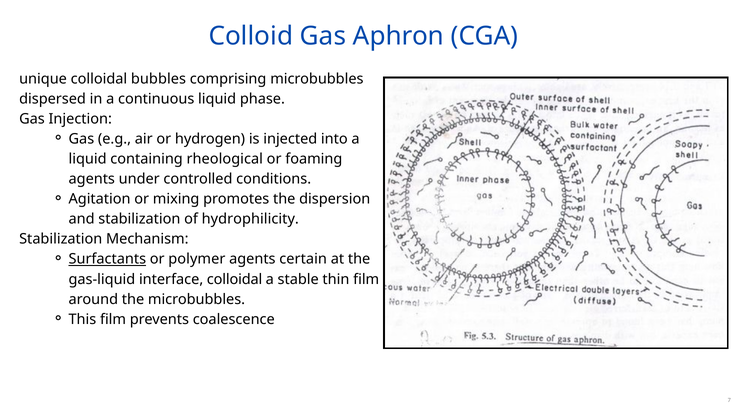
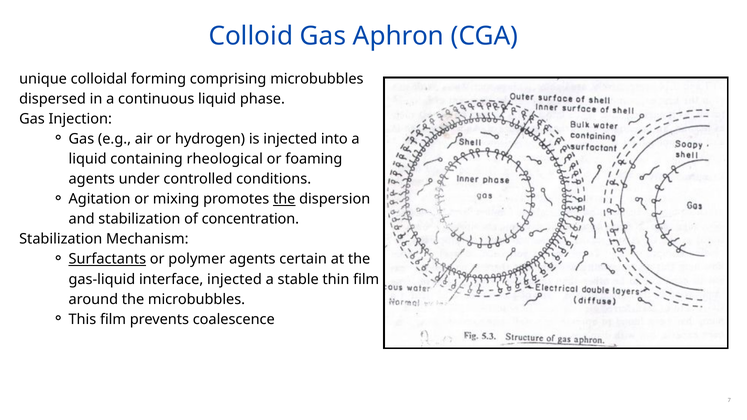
bubbles: bubbles -> forming (159, 79)
the underline: none -> present (284, 199)
hydrophilicity: hydrophilicity -> concentration (250, 219)
interface colloidal: colloidal -> injected (234, 279)
